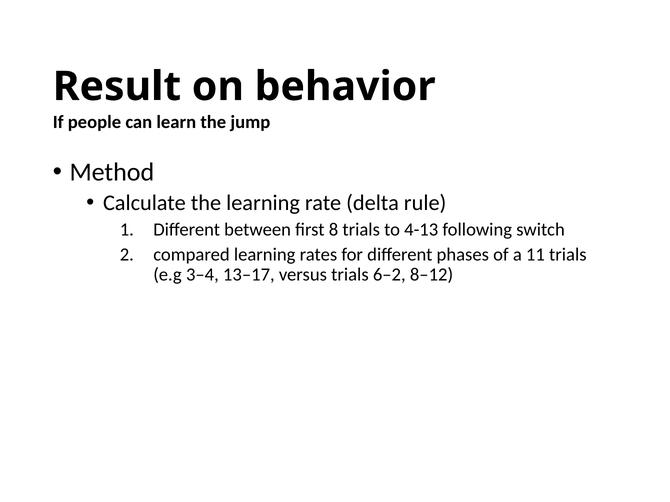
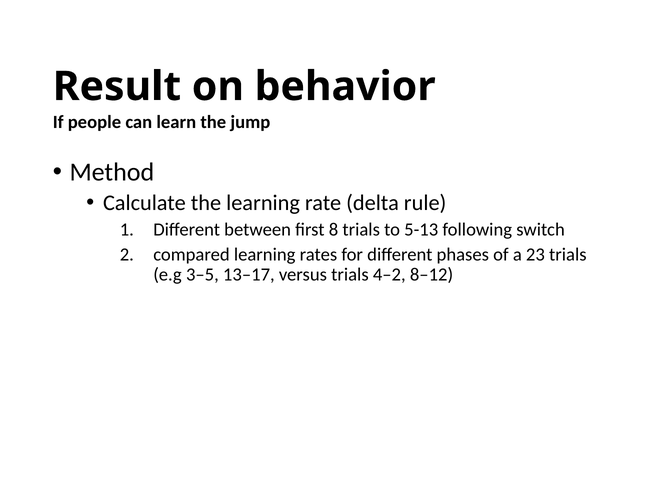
4-13: 4-13 -> 5-13 (421, 230)
11: 11 -> 23 (535, 255)
3–4: 3–4 -> 3–5 (202, 275)
6–2: 6–2 -> 4–2 (389, 275)
